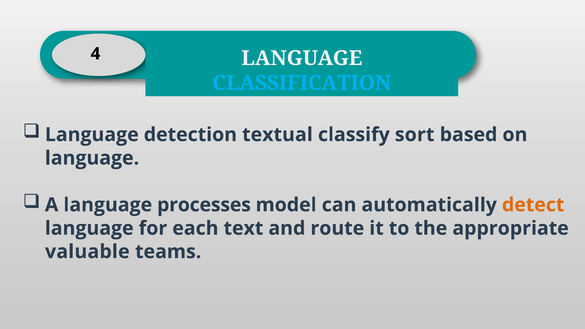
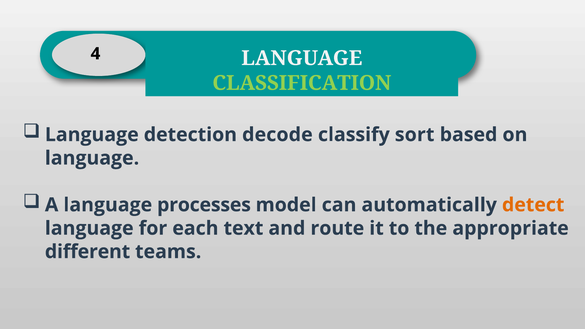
CLASSIFICATION colour: light blue -> light green (302, 83)
textual: textual -> decode (277, 135)
valuable: valuable -> different (88, 252)
